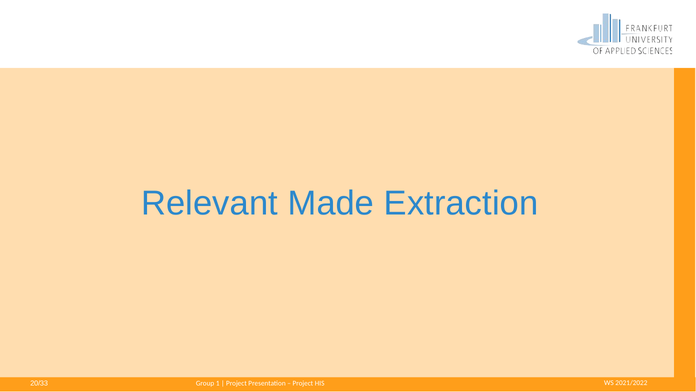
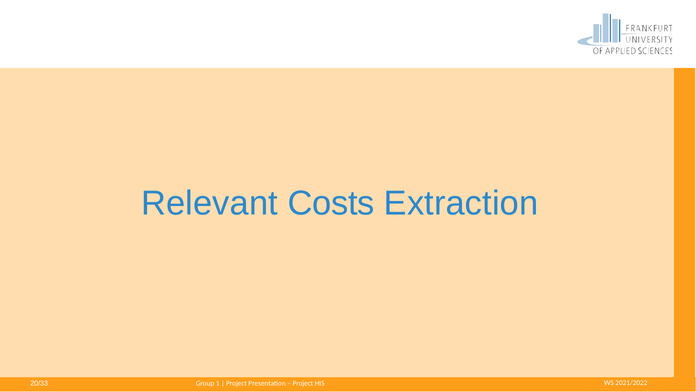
Made: Made -> Costs (331, 203)
